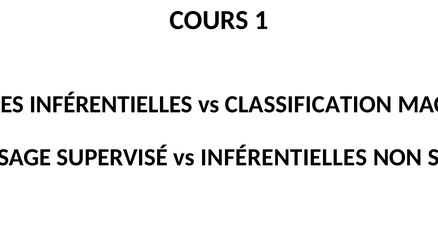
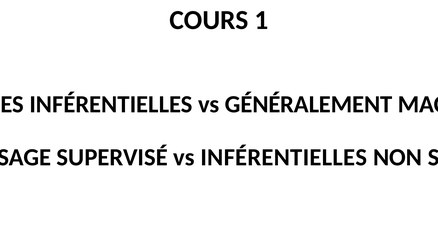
CLASSIFICATION: CLASSIFICATION -> GÉNÉRALEMENT (309, 104)
